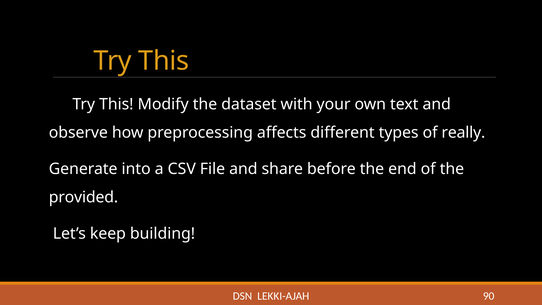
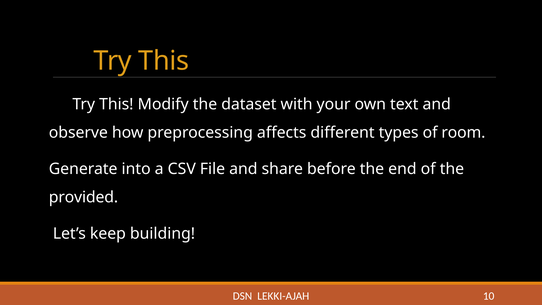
really: really -> room (463, 132)
90: 90 -> 10 (489, 296)
